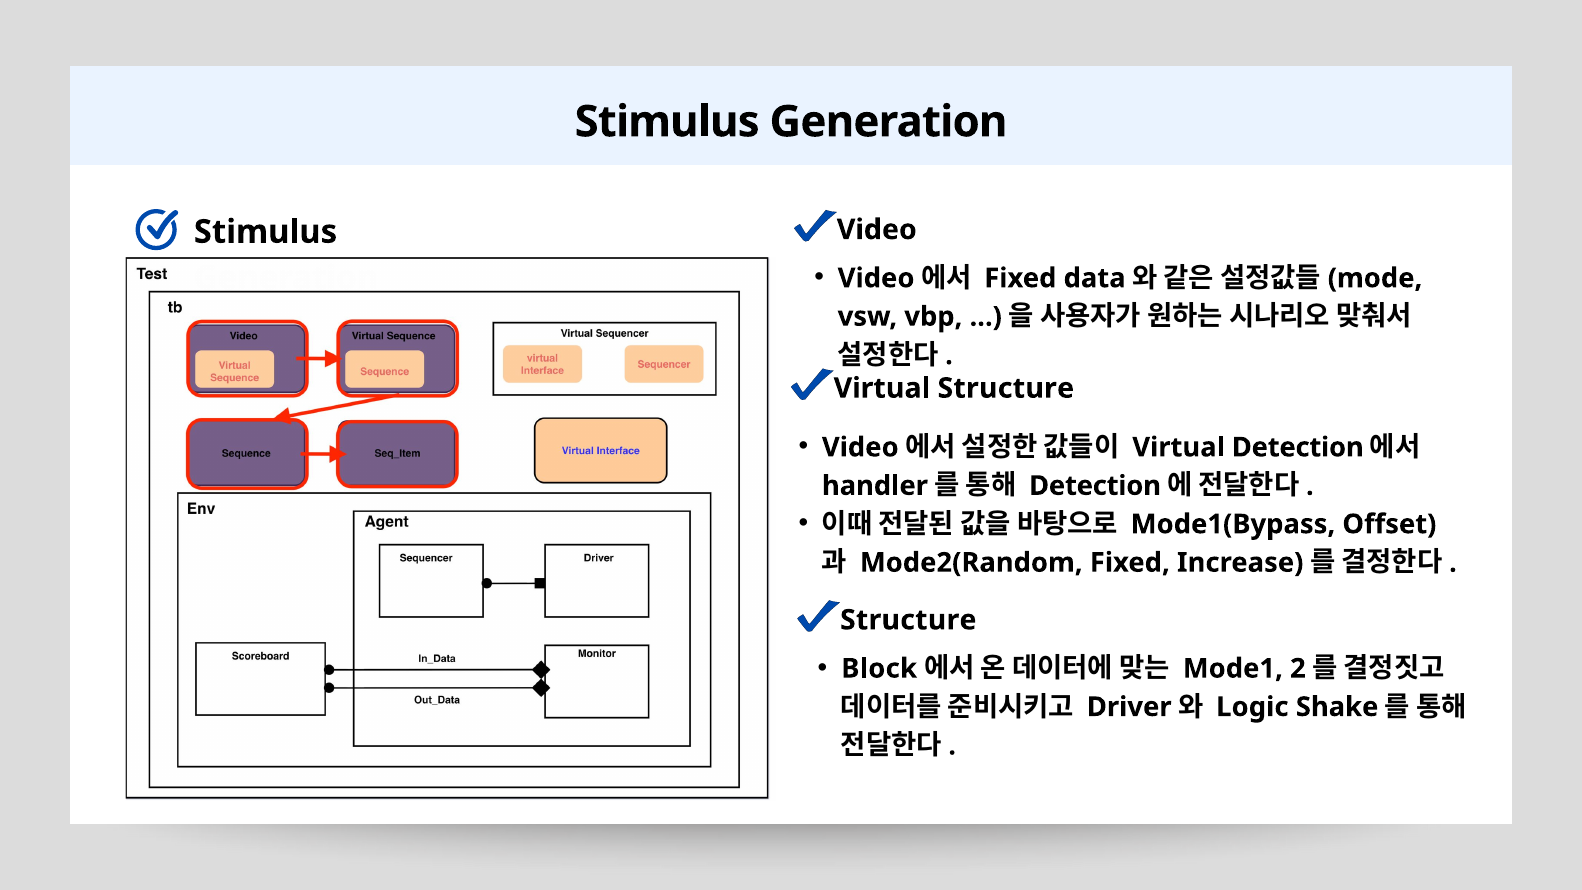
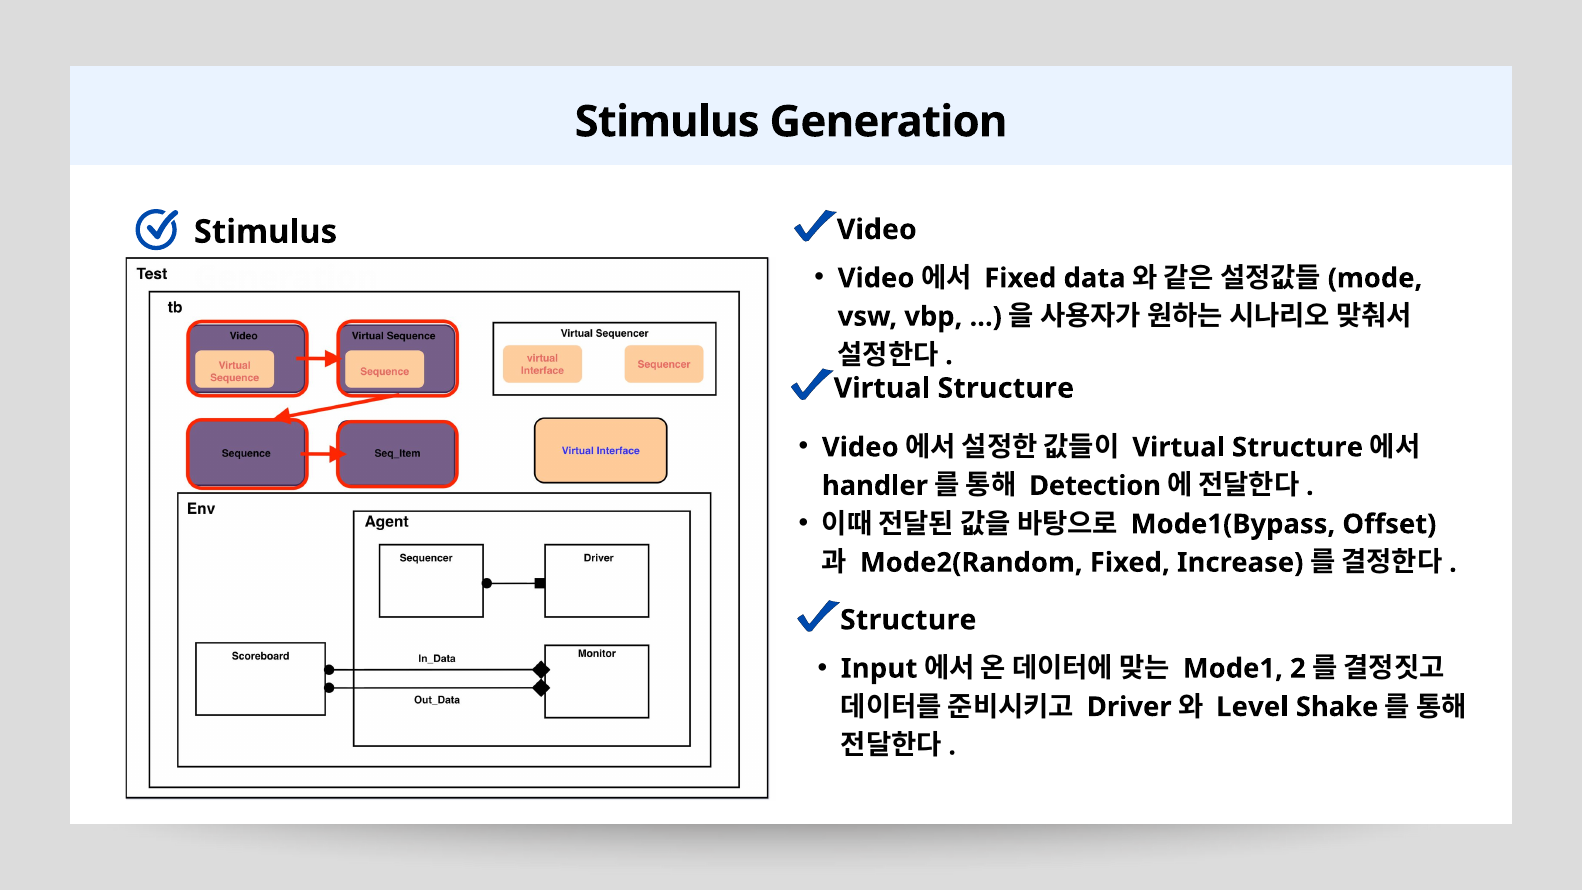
Detection: Detection -> Structure (1298, 447)
Block: Block -> Input (879, 668)
Logic: Logic -> Level (1252, 707)
